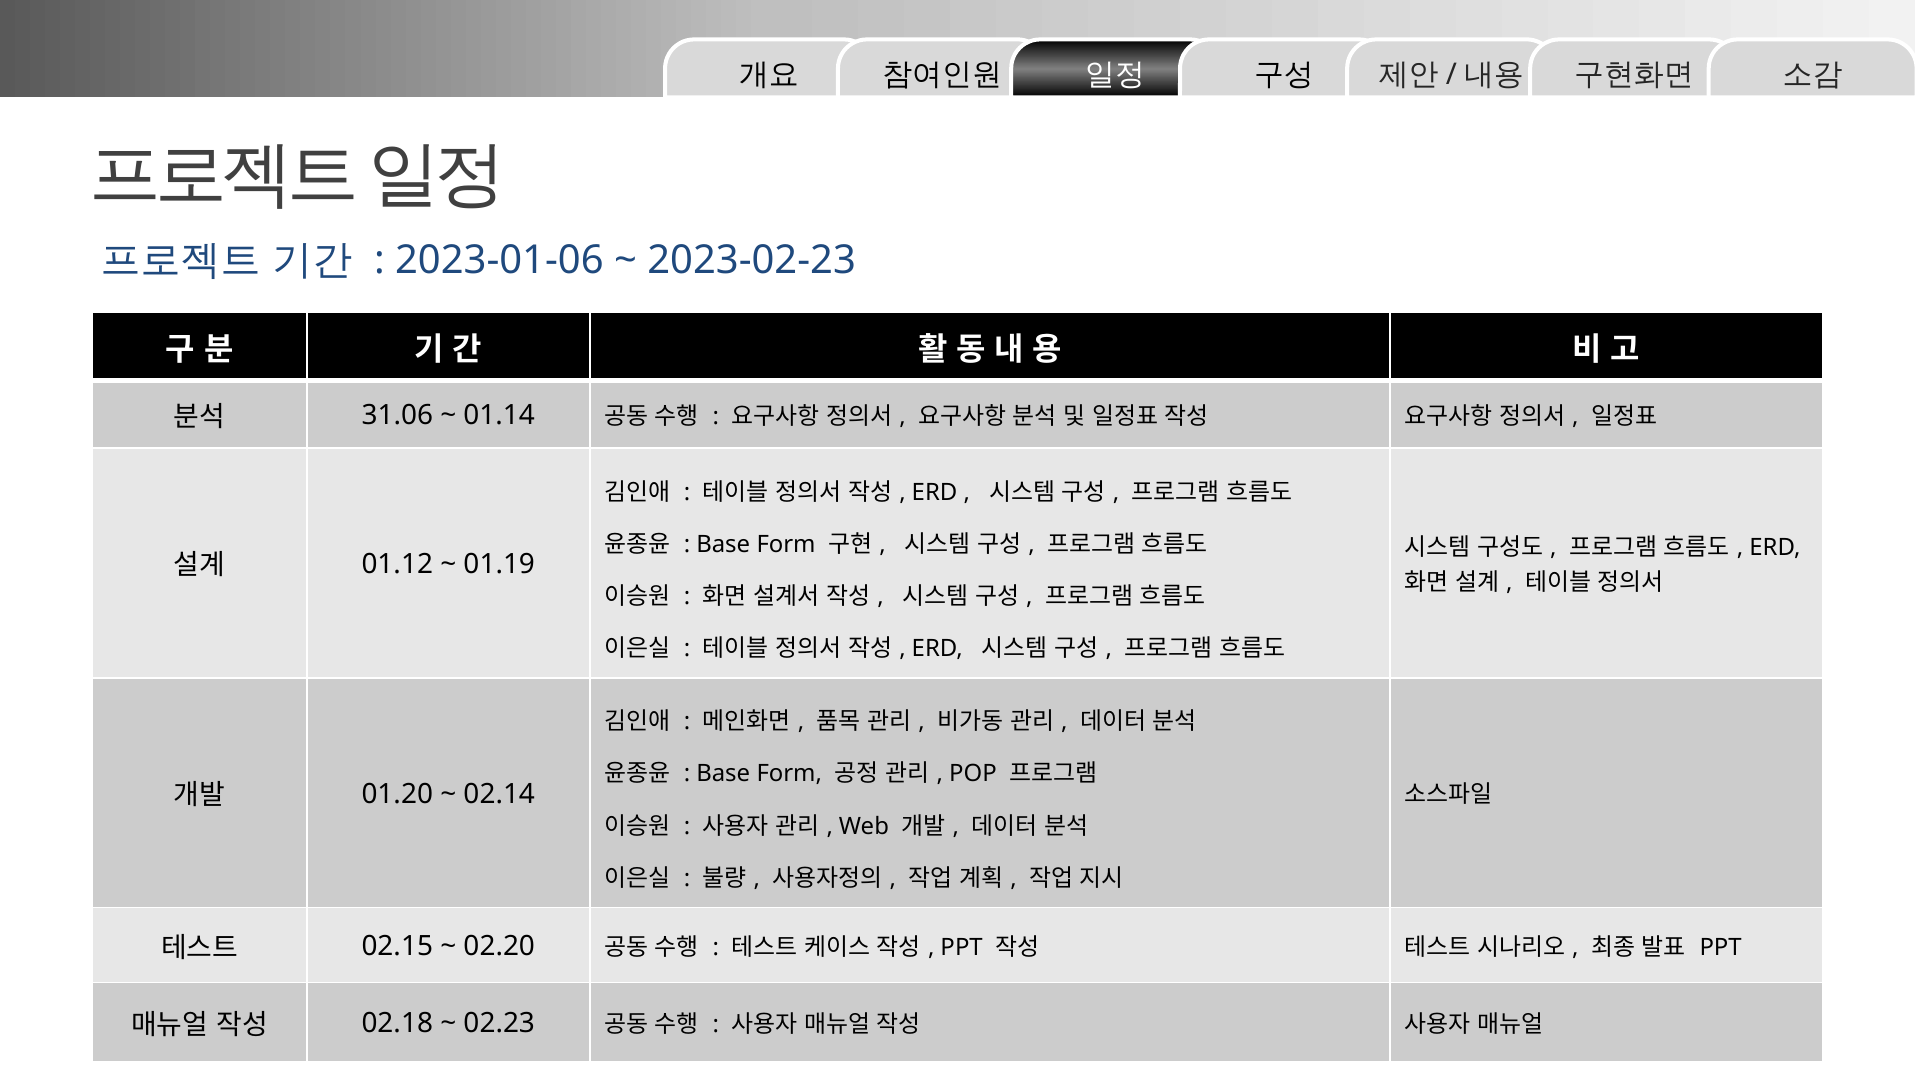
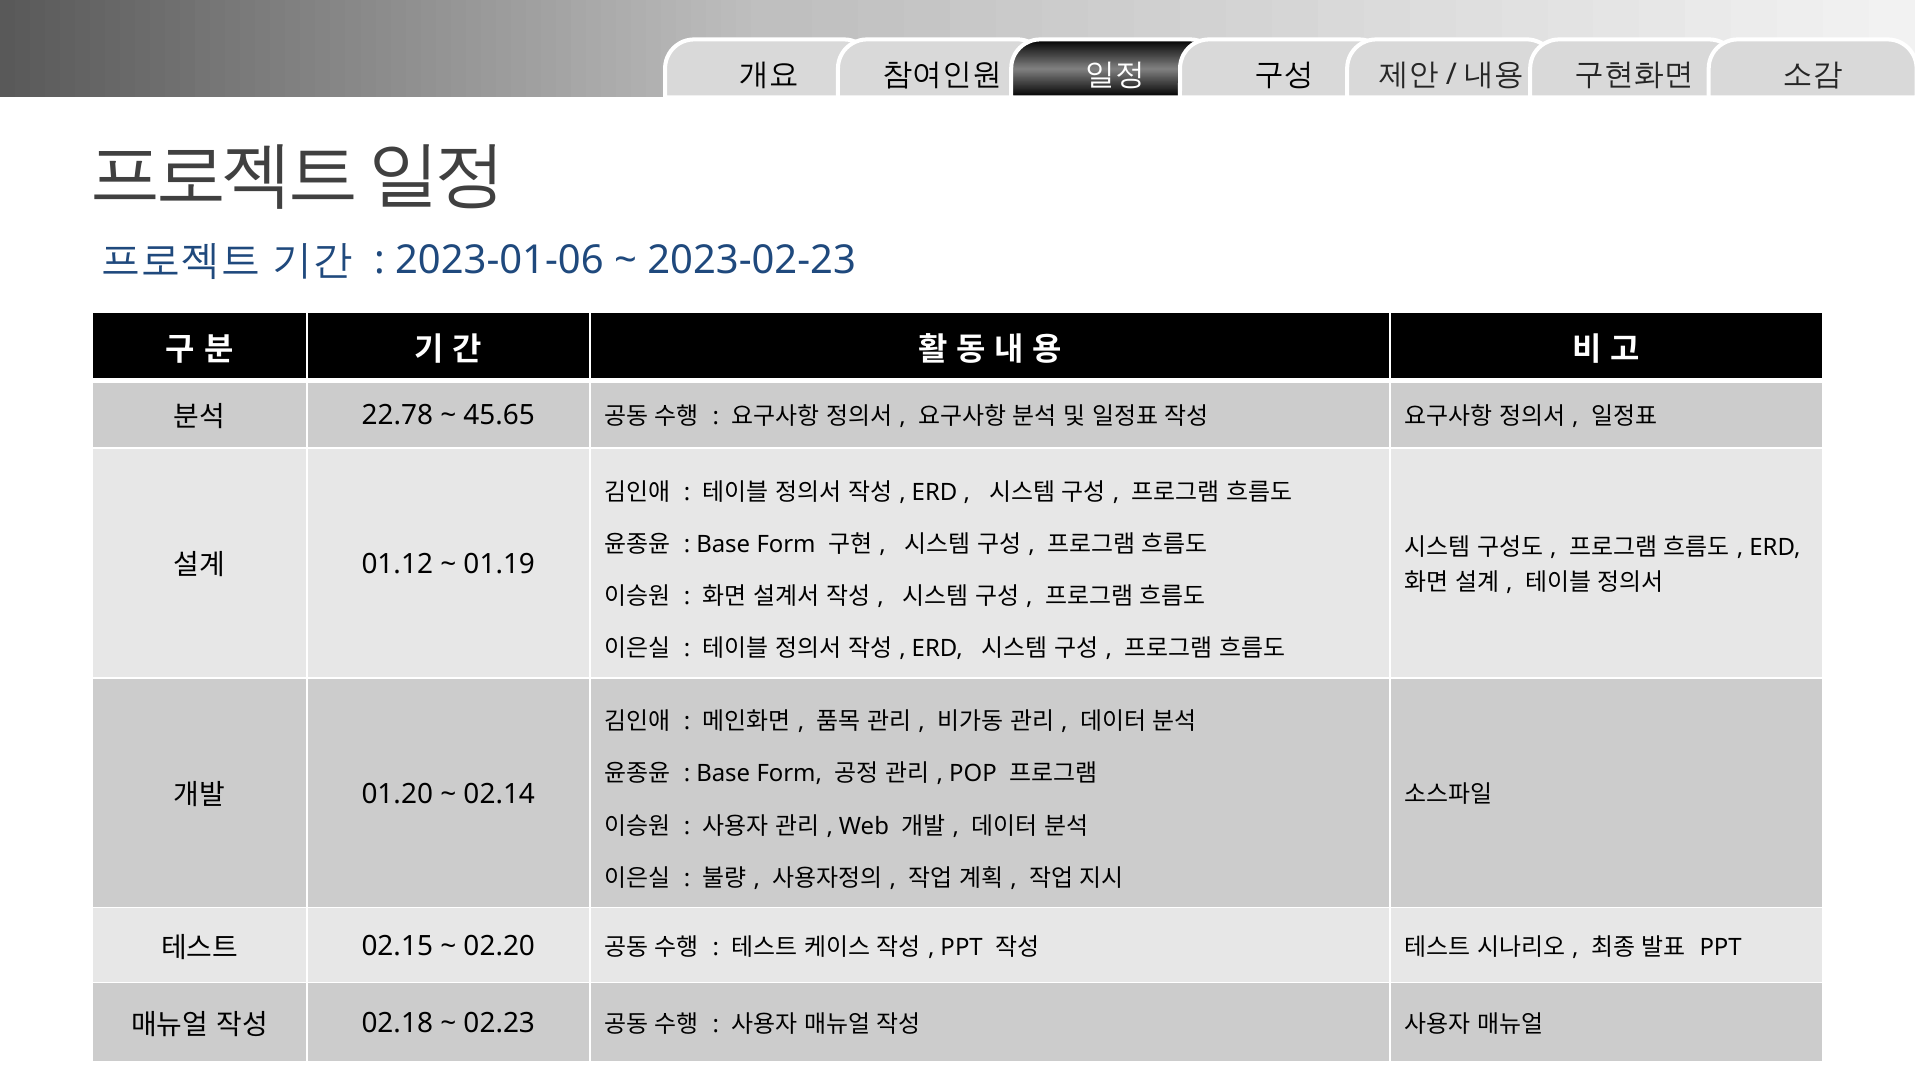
31.06: 31.06 -> 22.78 (397, 416)
01.14: 01.14 -> 45.65 (499, 416)
